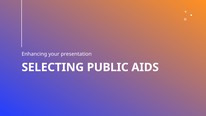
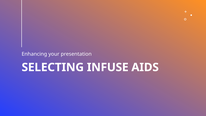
PUBLIC: PUBLIC -> INFUSE (108, 67)
